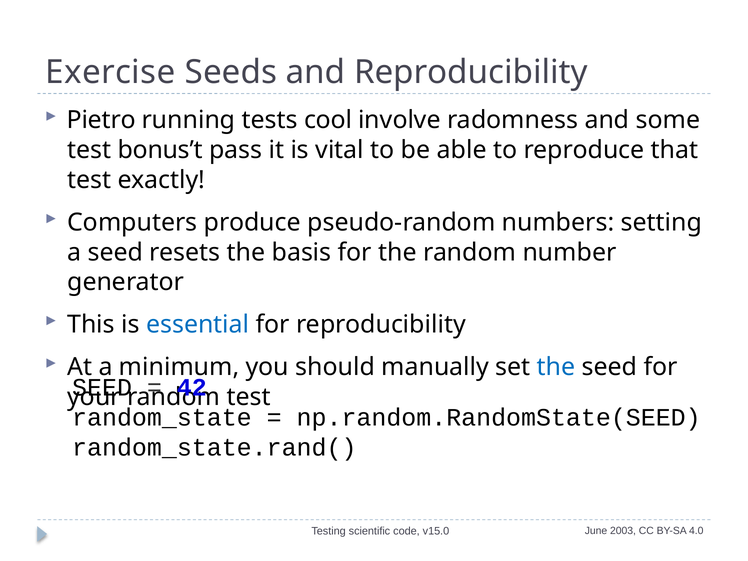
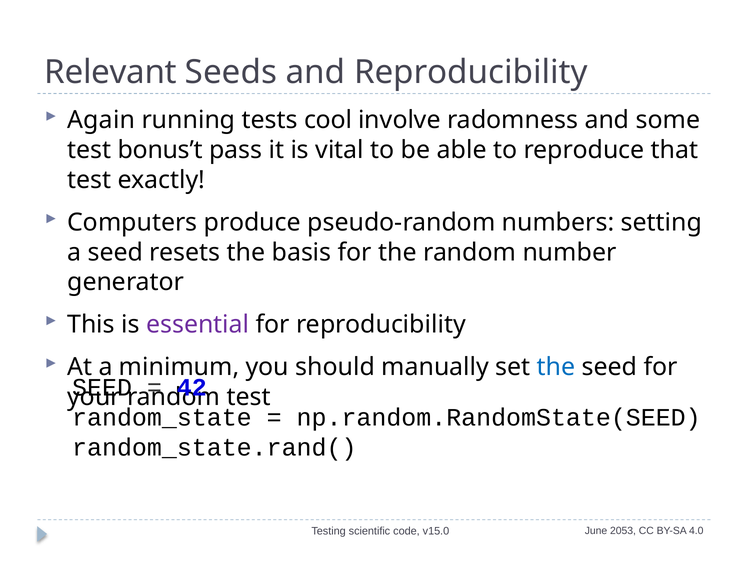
Exercise: Exercise -> Relevant (111, 72)
Pietro: Pietro -> Again (101, 120)
essential colour: blue -> purple (198, 325)
2003: 2003 -> 2053 (623, 531)
